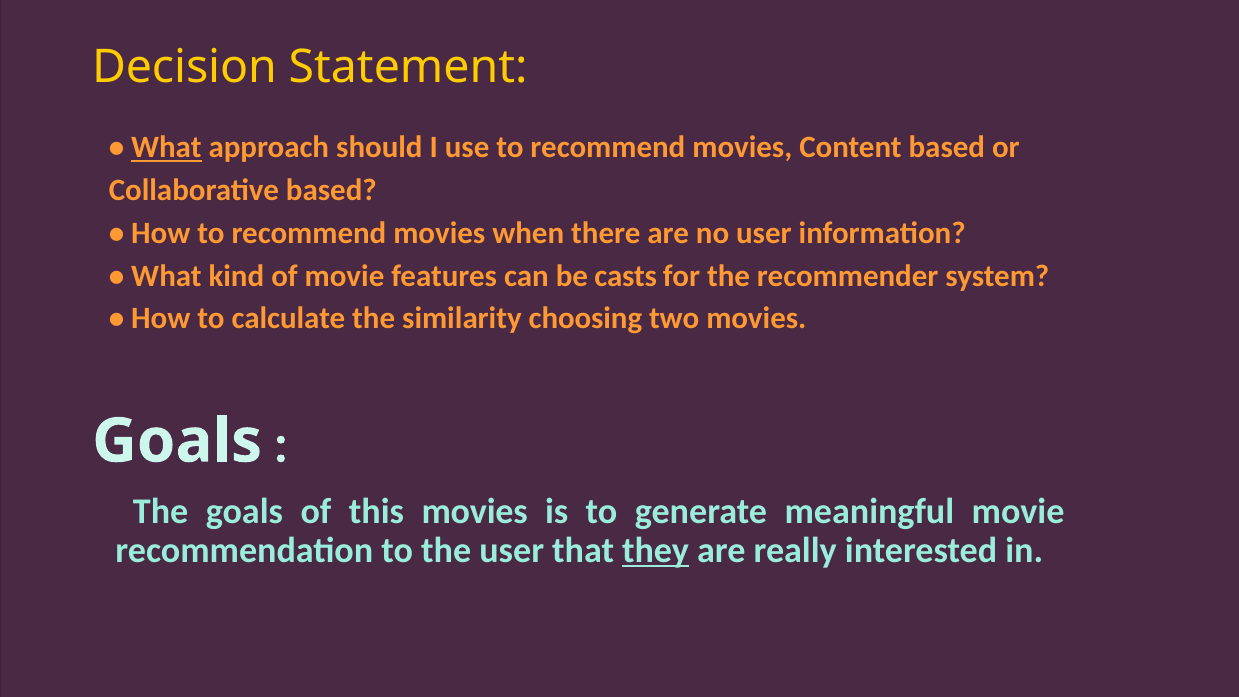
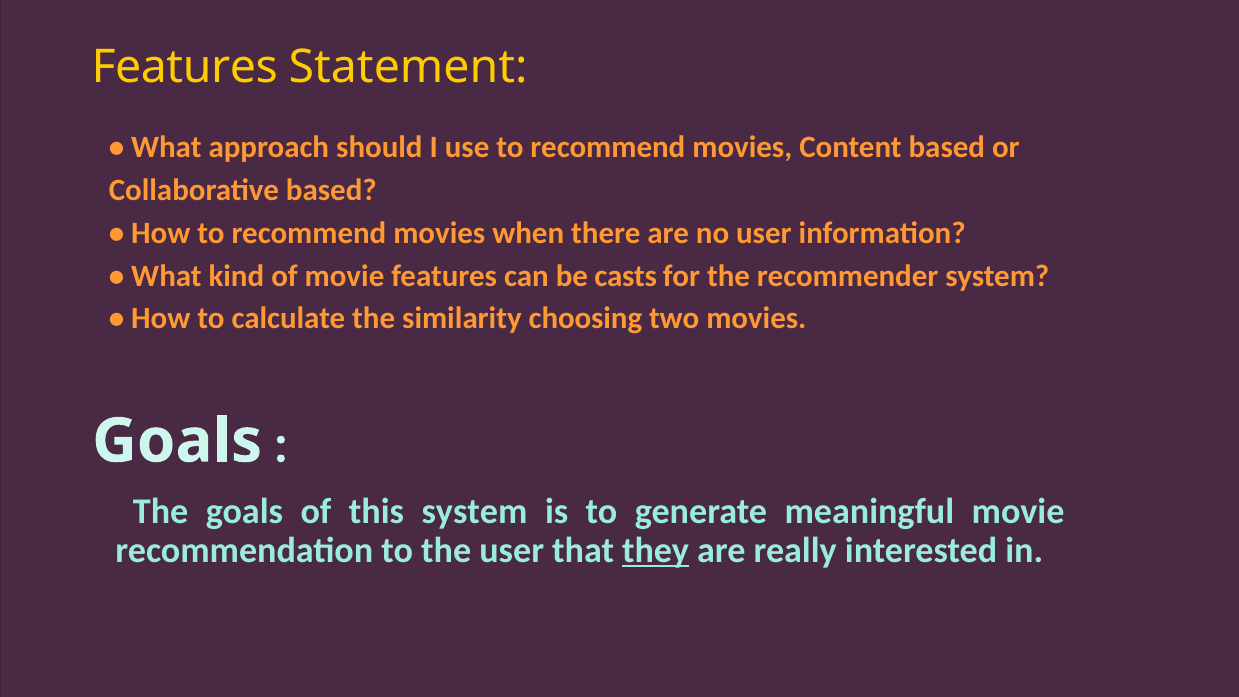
Decision: Decision -> Features (185, 67)
What underline: present -> none (166, 148)
this movies: movies -> system (475, 512)
